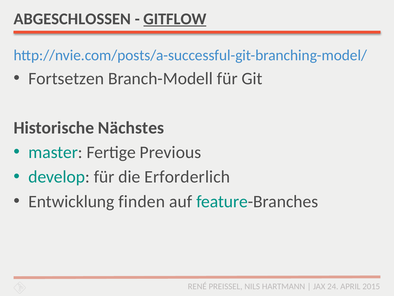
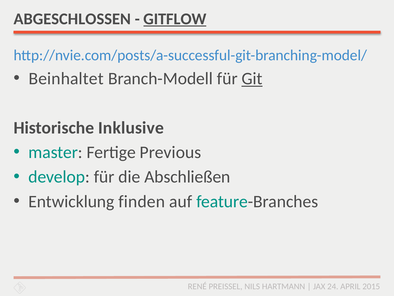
Fortsetzen: Fortsetzen -> Beinhaltet (66, 78)
Git underline: none -> present (252, 78)
Nächstes: Nächstes -> Inklusive (131, 128)
Erforderlich: Erforderlich -> Abschließen (187, 177)
